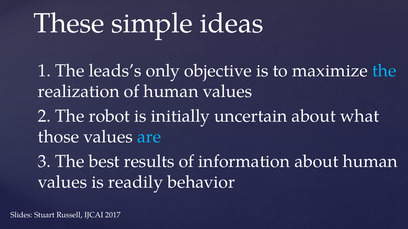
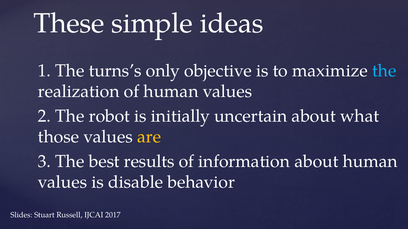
leads’s: leads’s -> turns’s (115, 71)
are colour: light blue -> yellow (149, 137)
readily: readily -> disable (136, 183)
